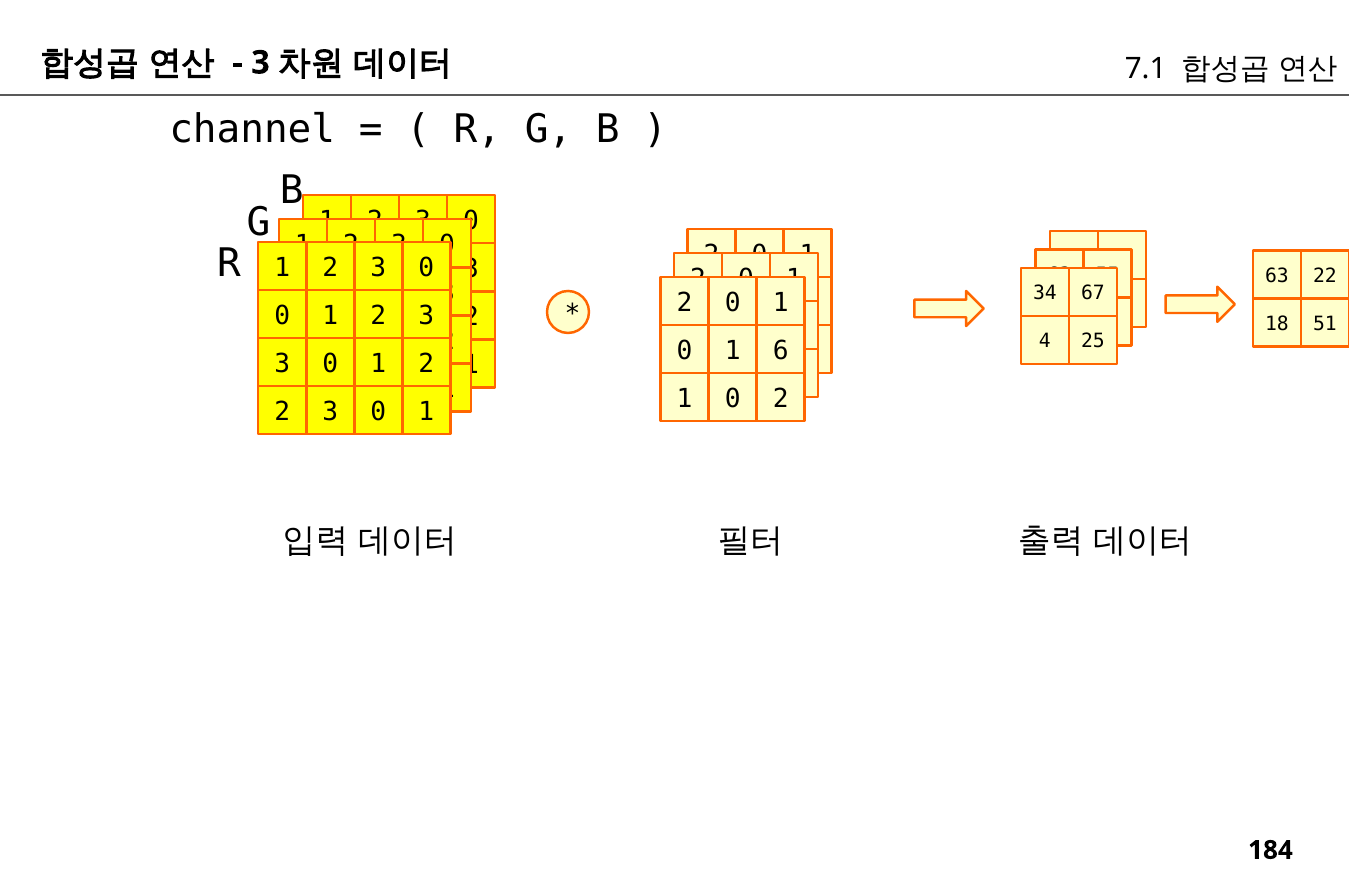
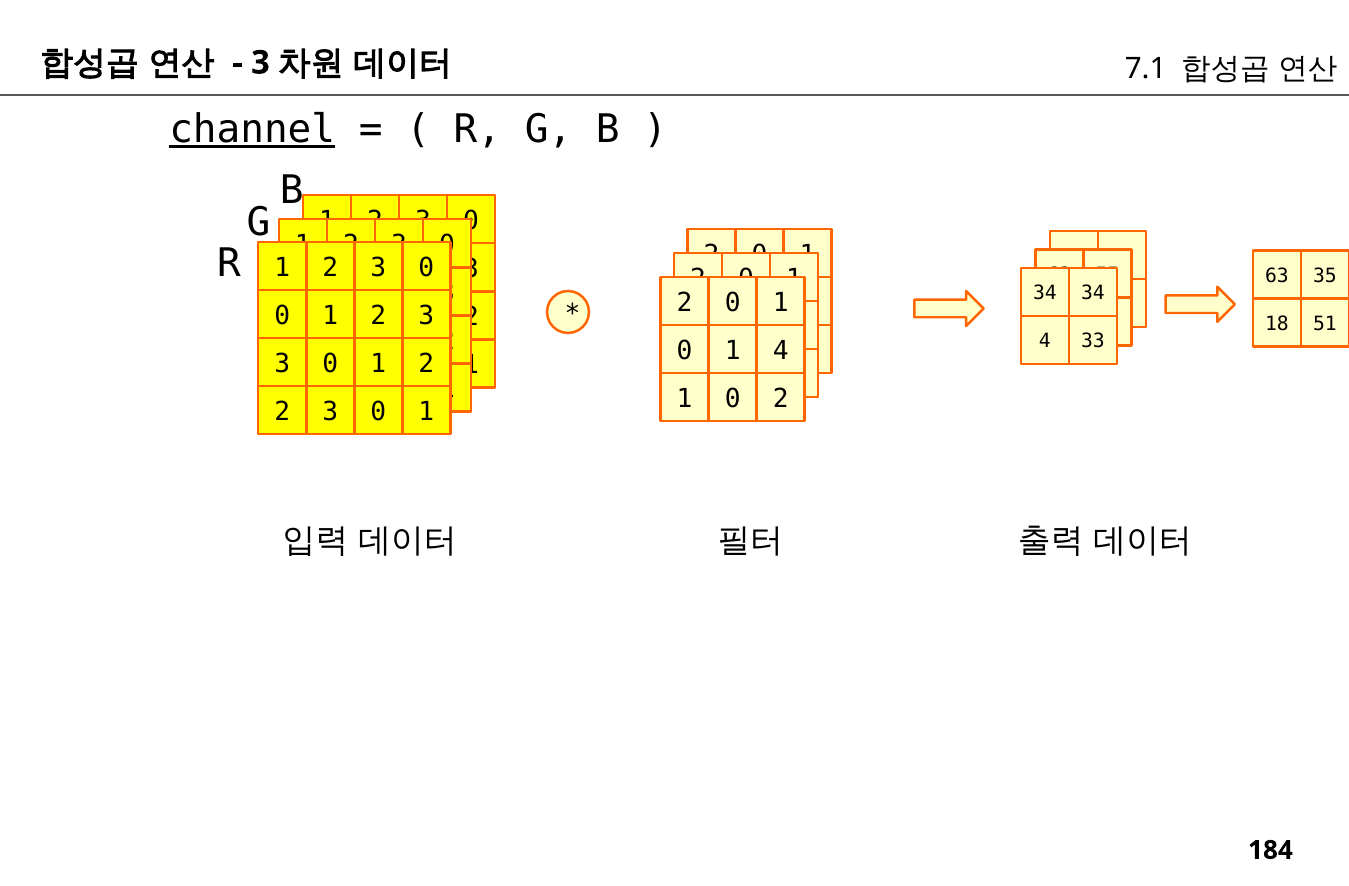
channel underline: none -> present (252, 129)
22: 22 -> 35 (1325, 276)
34 67: 67 -> 34 (1093, 293)
25: 25 -> 33 (1093, 341)
1 6: 6 -> 4 (781, 351)
